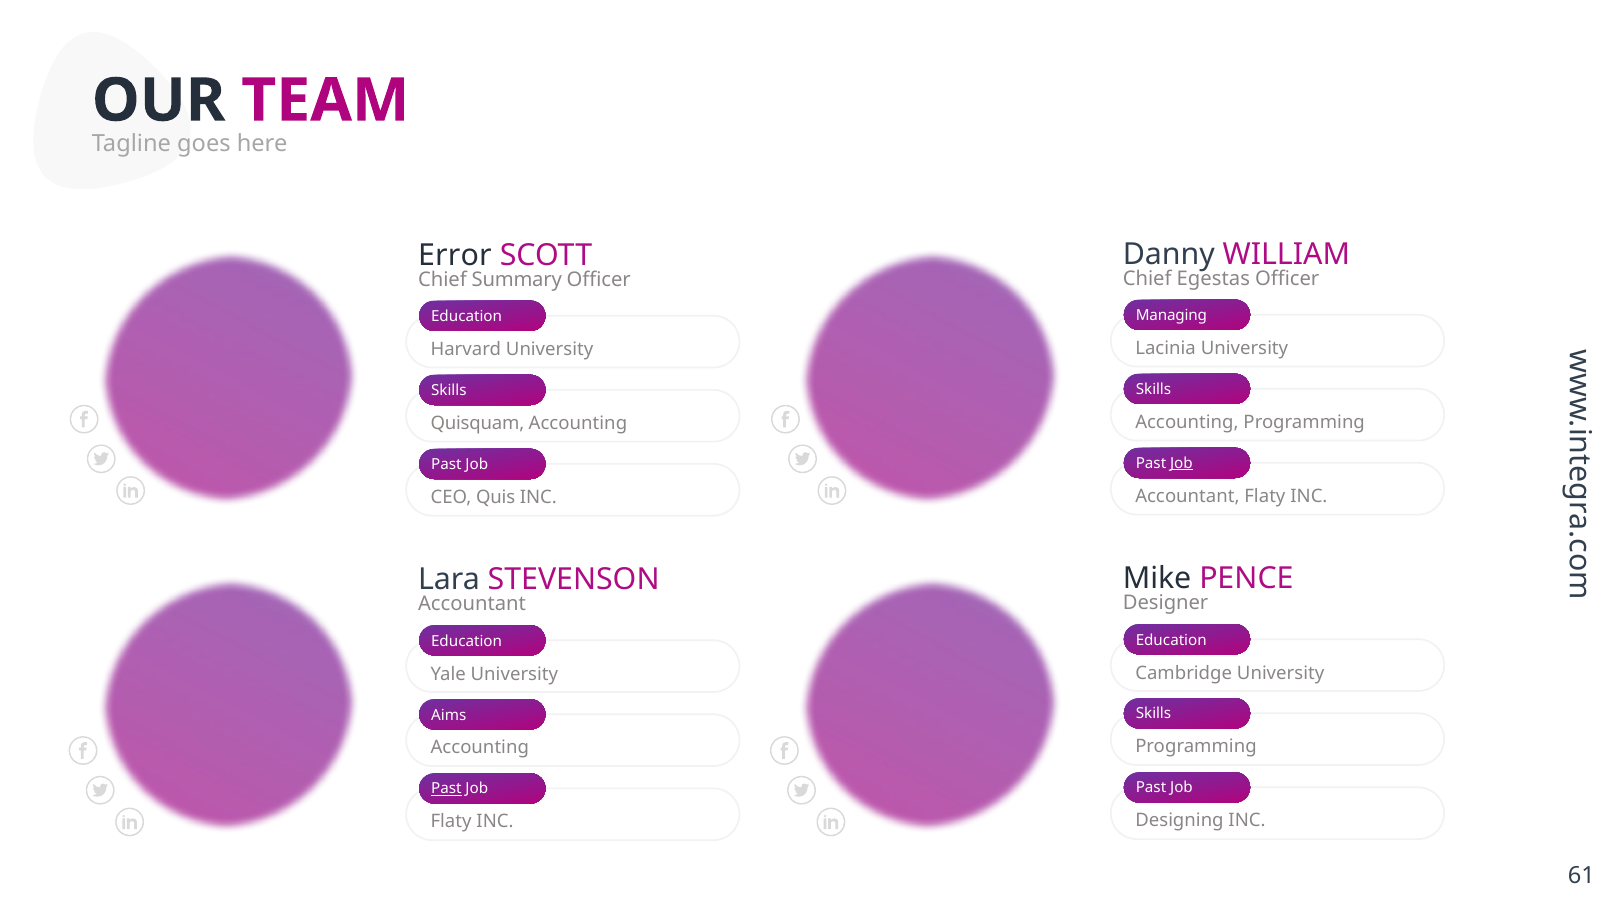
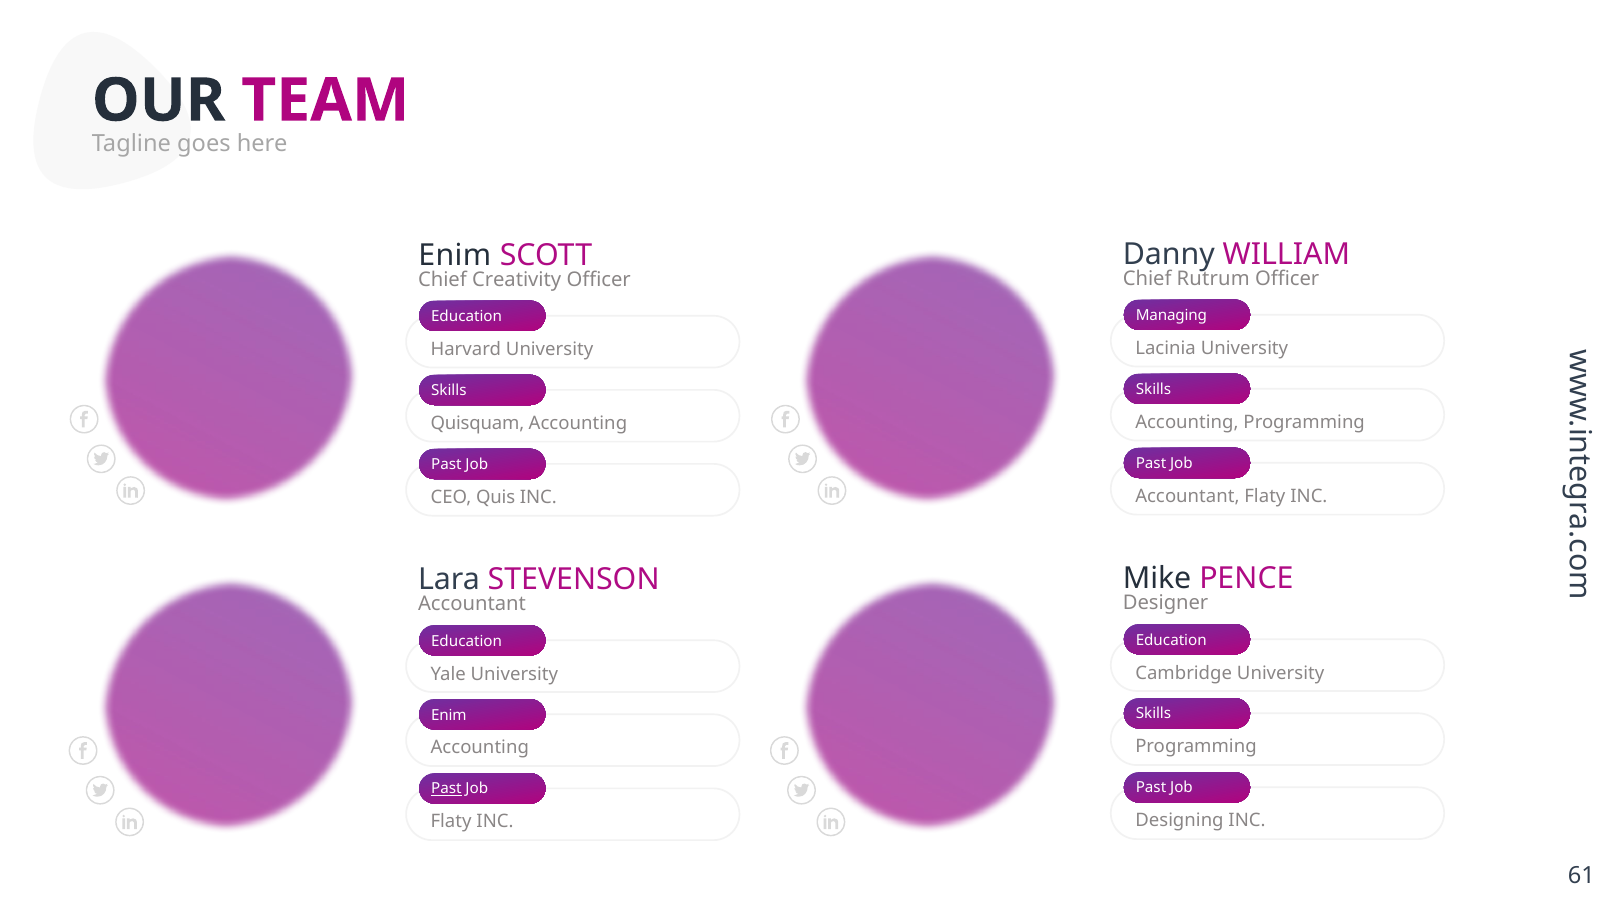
Error: Error -> Enim (455, 256)
Egestas: Egestas -> Rutrum (1213, 279)
Summary: Summary -> Creativity (517, 280)
Job underline: present -> none (1181, 463)
Aims: Aims -> Enim (449, 716)
